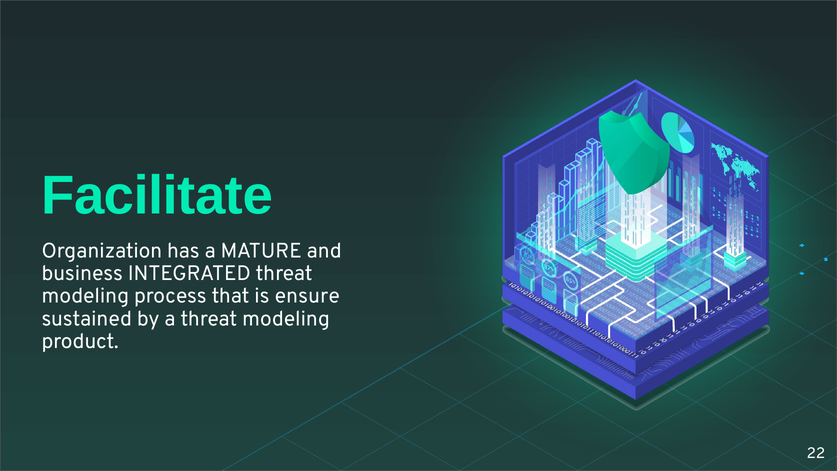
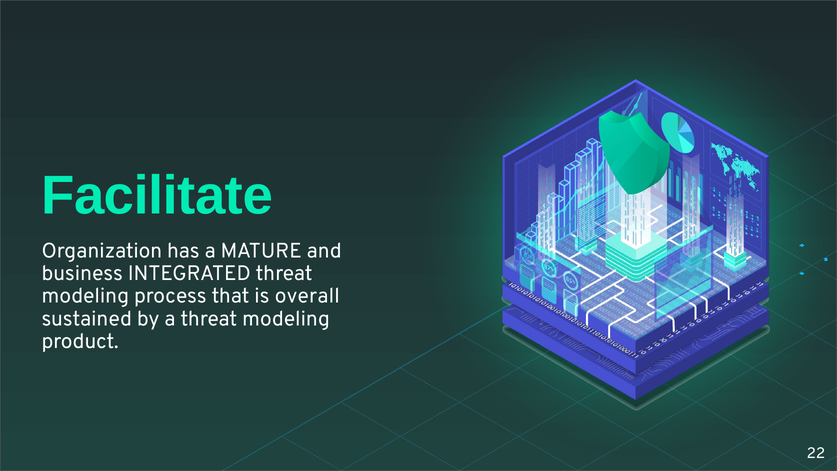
ensure: ensure -> overall (307, 296)
